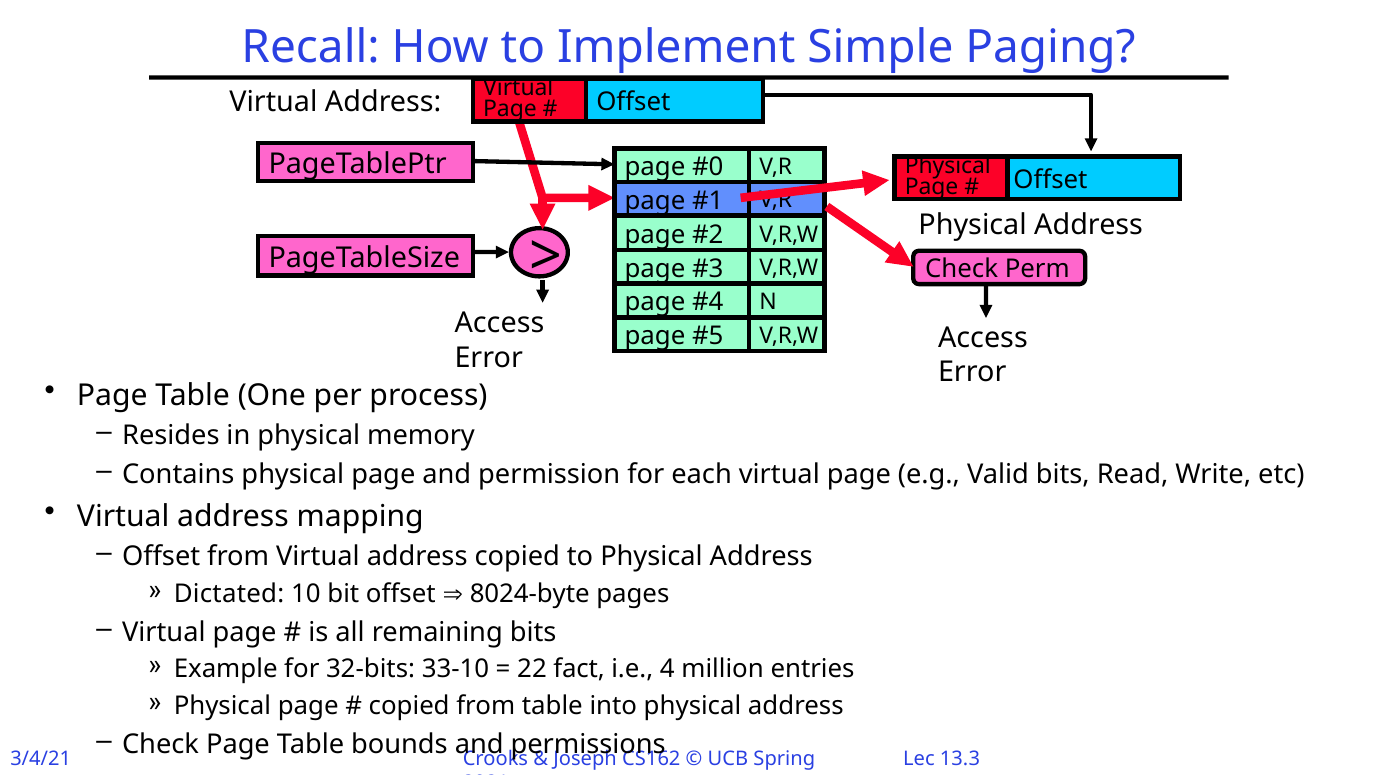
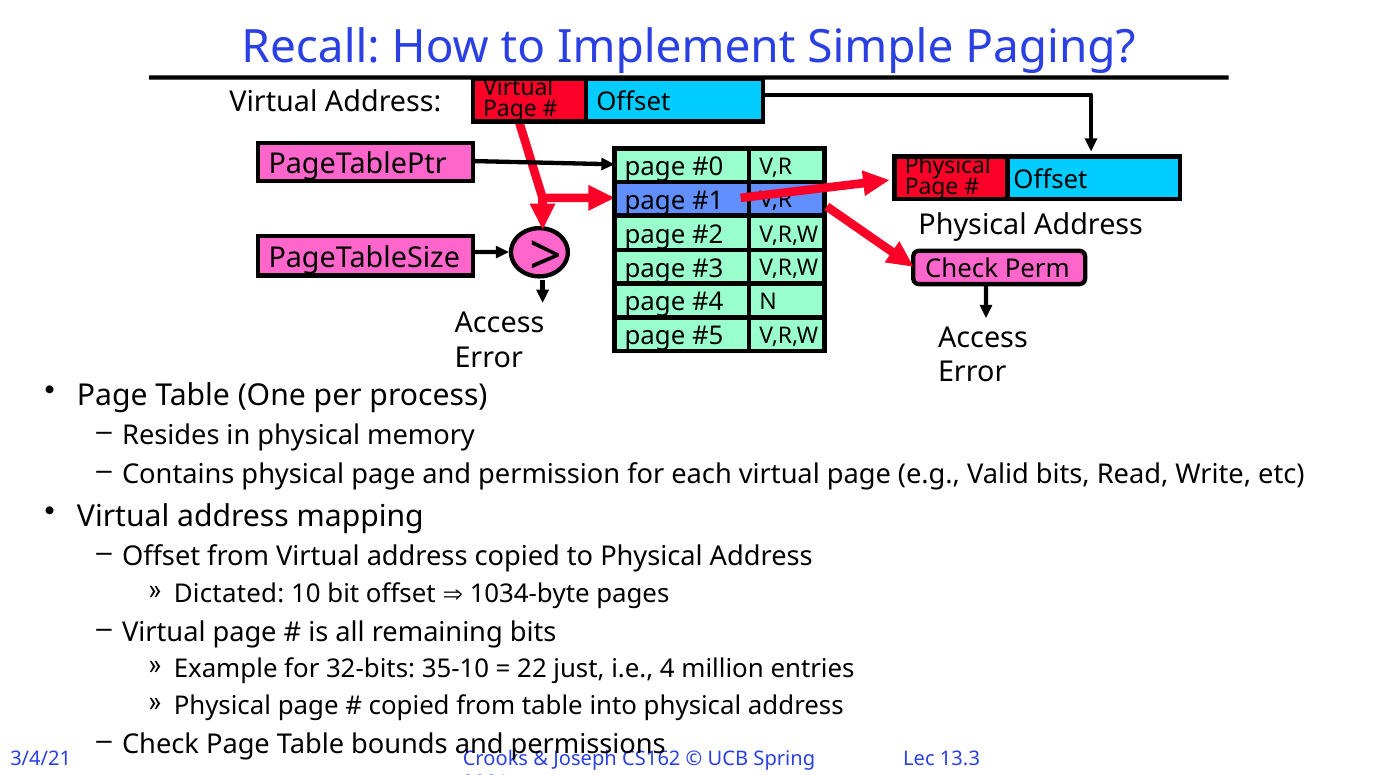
8024-byte: 8024-byte -> 1034-byte (530, 594)
33-10: 33-10 -> 35-10 (455, 669)
fact: fact -> just (579, 669)
